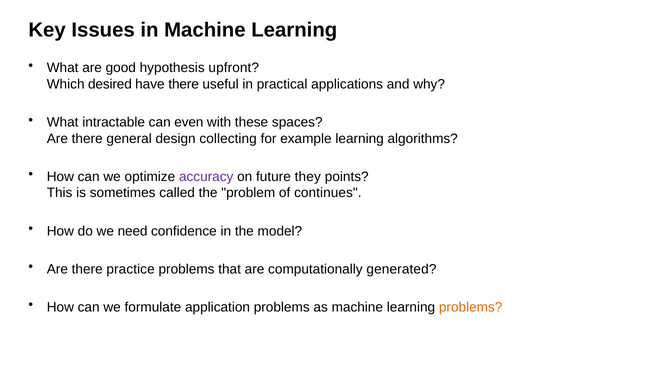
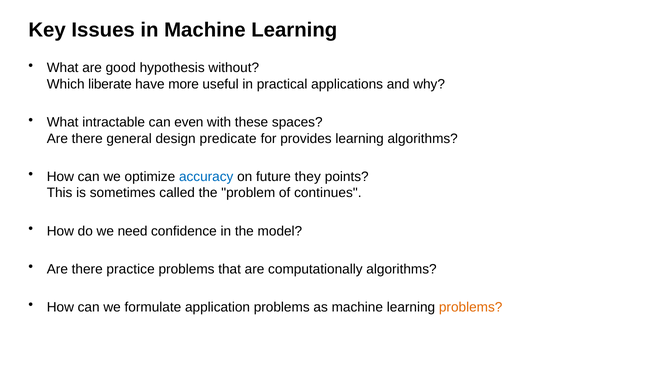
upfront: upfront -> without (234, 68)
desired: desired -> liberate (110, 84)
have there: there -> more (184, 84)
collecting: collecting -> predicate (228, 138)
example: example -> provides (306, 138)
accuracy colour: purple -> blue (206, 177)
computationally generated: generated -> algorithms (402, 269)
